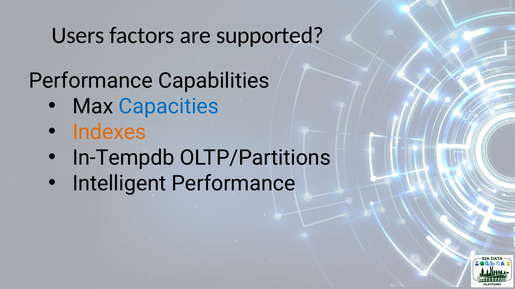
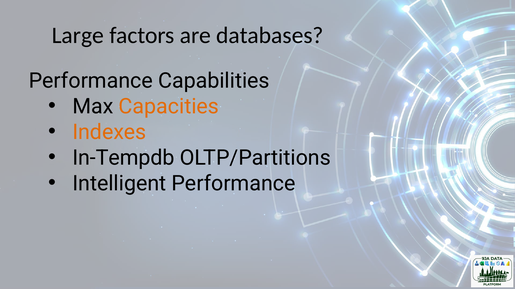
Users: Users -> Large (78, 35)
supported: supported -> databases (270, 35)
Capacities colour: blue -> orange (169, 107)
